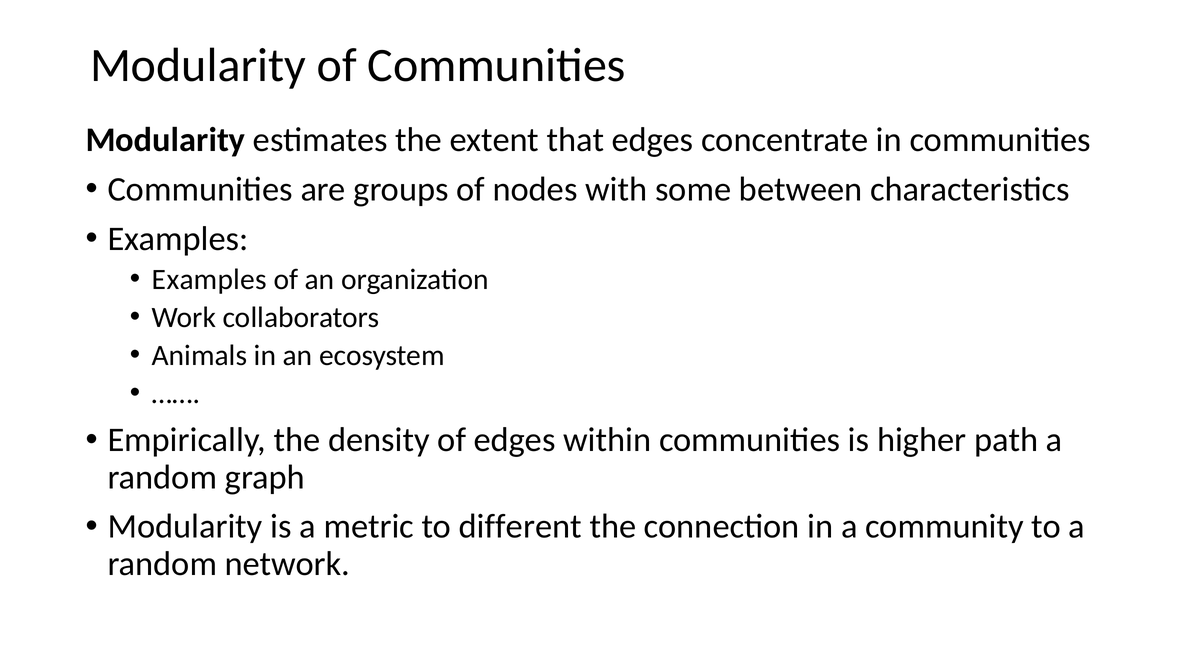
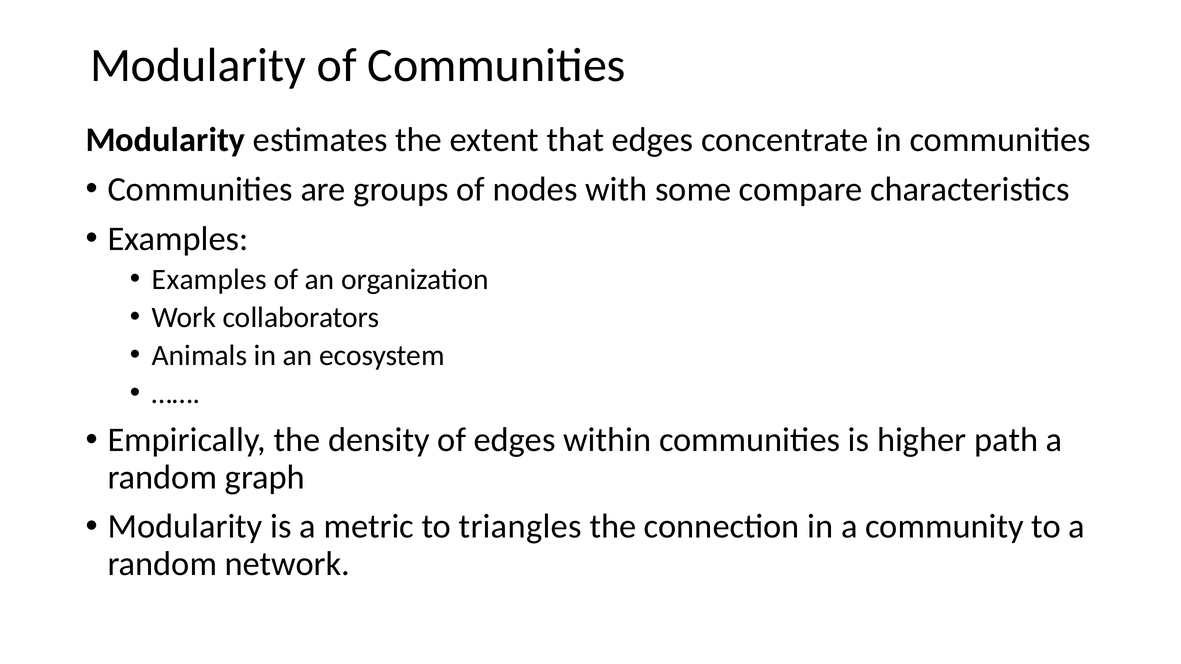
between: between -> compare (801, 189)
different: different -> triangles (520, 527)
